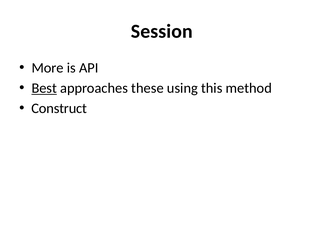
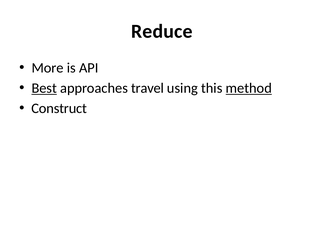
Session: Session -> Reduce (162, 31)
these: these -> travel (148, 88)
method underline: none -> present (249, 88)
